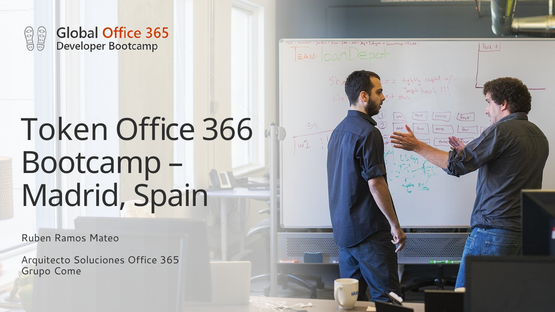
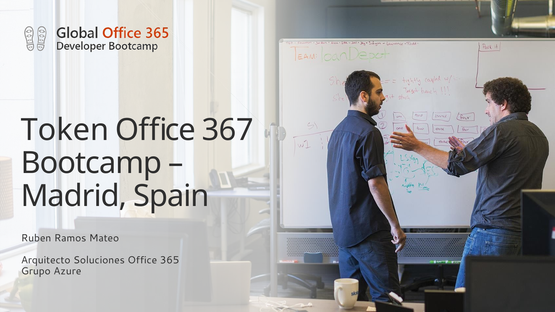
366: 366 -> 367 (228, 130)
Come: Come -> Azure (67, 271)
